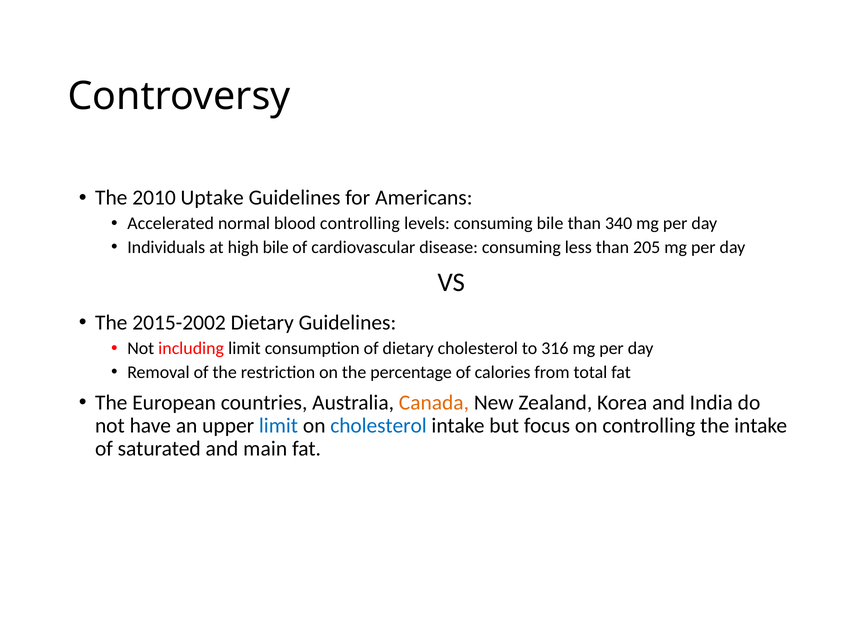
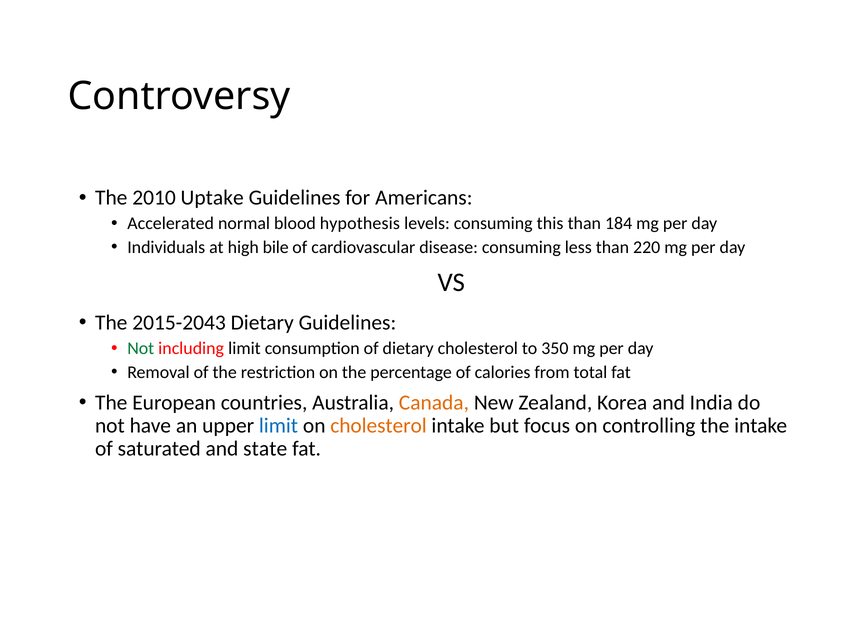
blood controlling: controlling -> hypothesis (360, 224)
consuming bile: bile -> this (550, 224)
340: 340 -> 184 (619, 224)
205: 205 -> 220 (647, 247)
2015-2002: 2015-2002 -> 2015-2043 (179, 323)
Not colour: black -> green (141, 349)
316: 316 -> 350 (555, 349)
cholesterol colour: blue -> orange (379, 426)
main: main -> state (265, 449)
